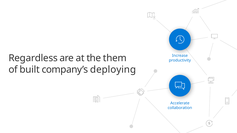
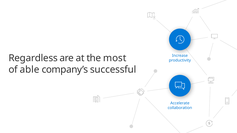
them: them -> most (115, 58)
built: built -> able (30, 70)
deploying: deploying -> successful (113, 70)
